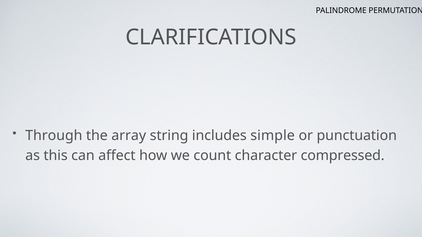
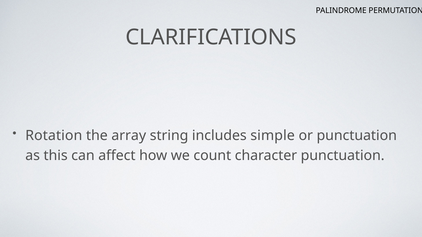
Through: Through -> Rotation (54, 136)
character compressed: compressed -> punctuation (343, 156)
